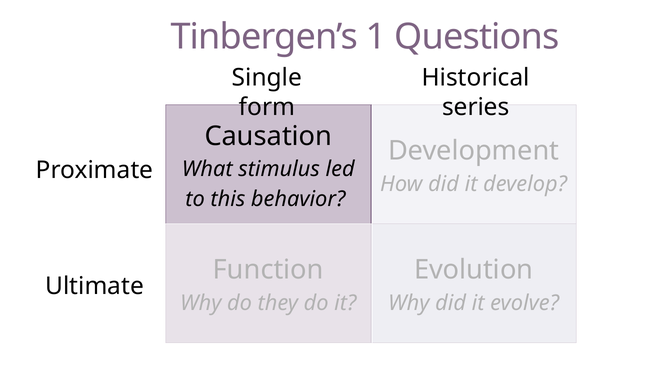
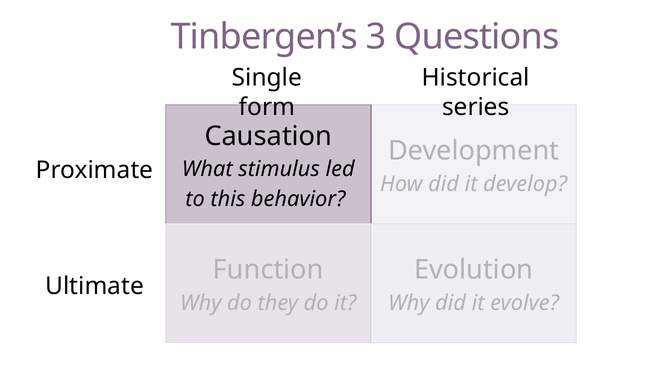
1: 1 -> 3 (376, 37)
